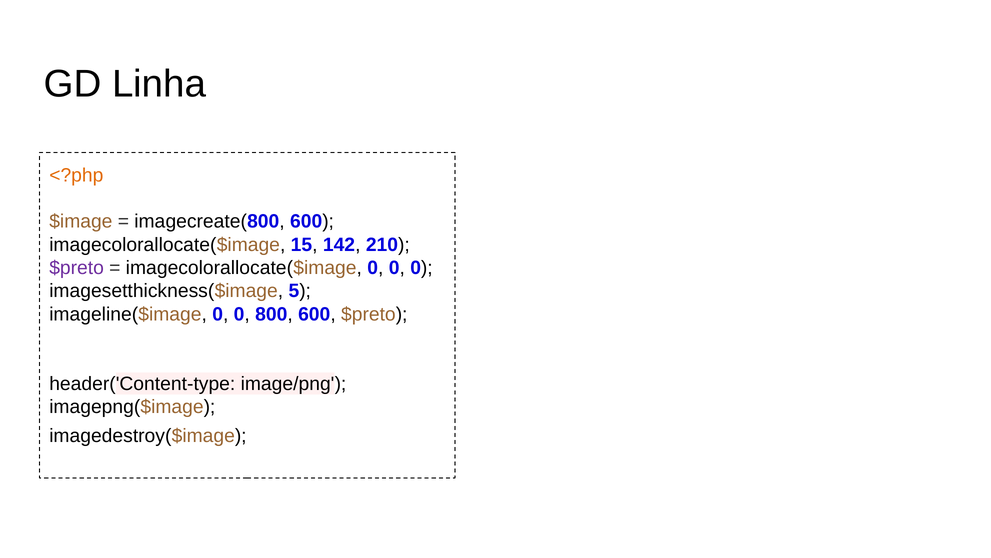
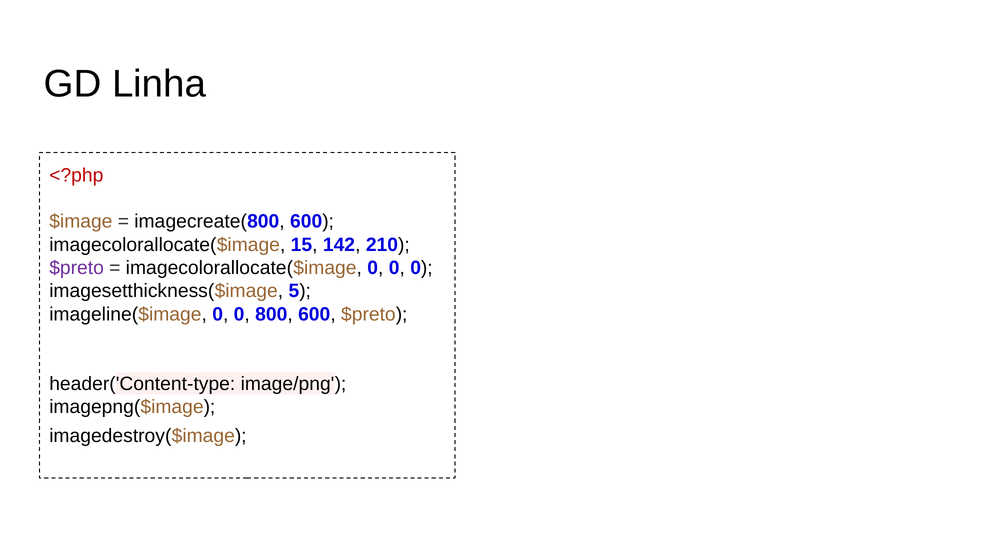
<?php colour: orange -> red (76, 175)
